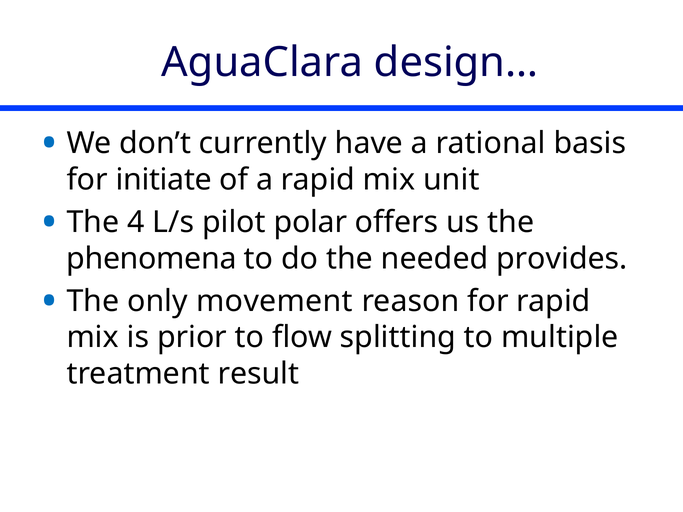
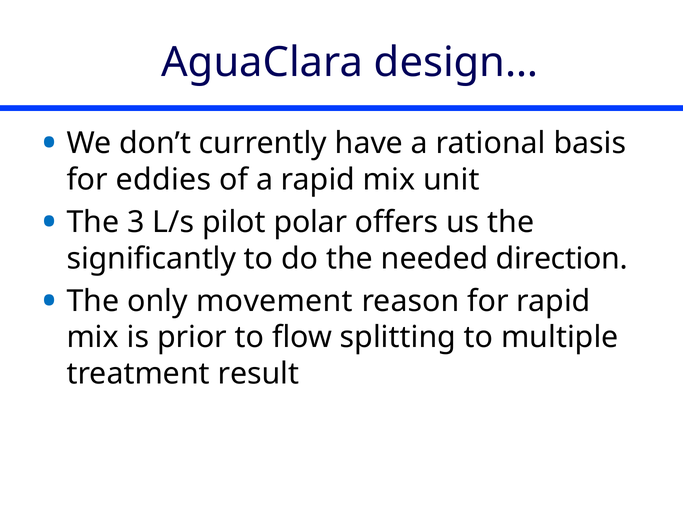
initiate: initiate -> eddies (163, 180)
4: 4 -> 3 (136, 222)
phenomena: phenomena -> significantly (151, 259)
provides: provides -> direction (562, 259)
